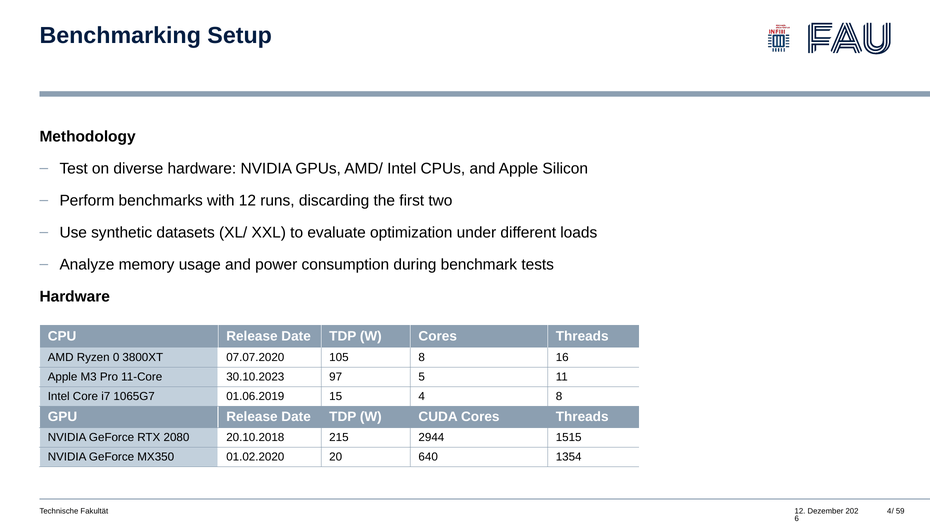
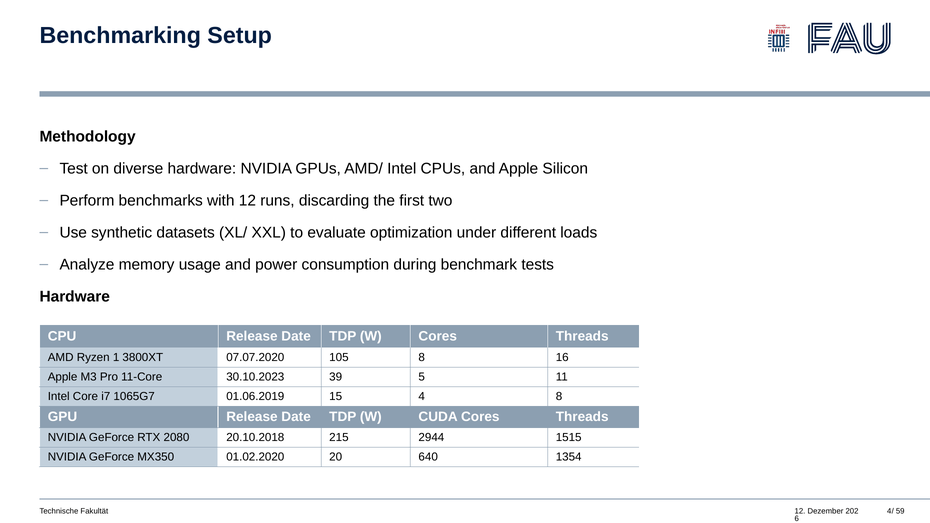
0: 0 -> 1 (116, 358)
97: 97 -> 39 (336, 377)
